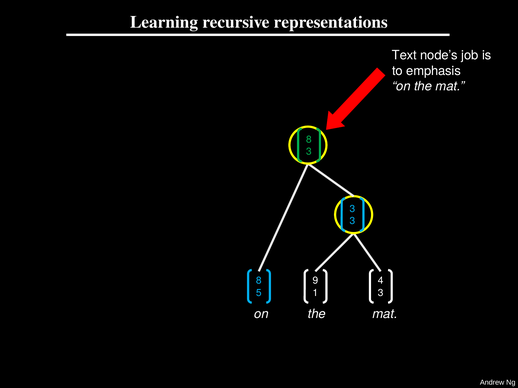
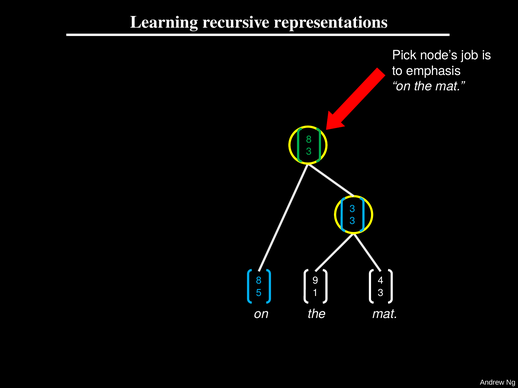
Text: Text -> Pick (404, 55)
